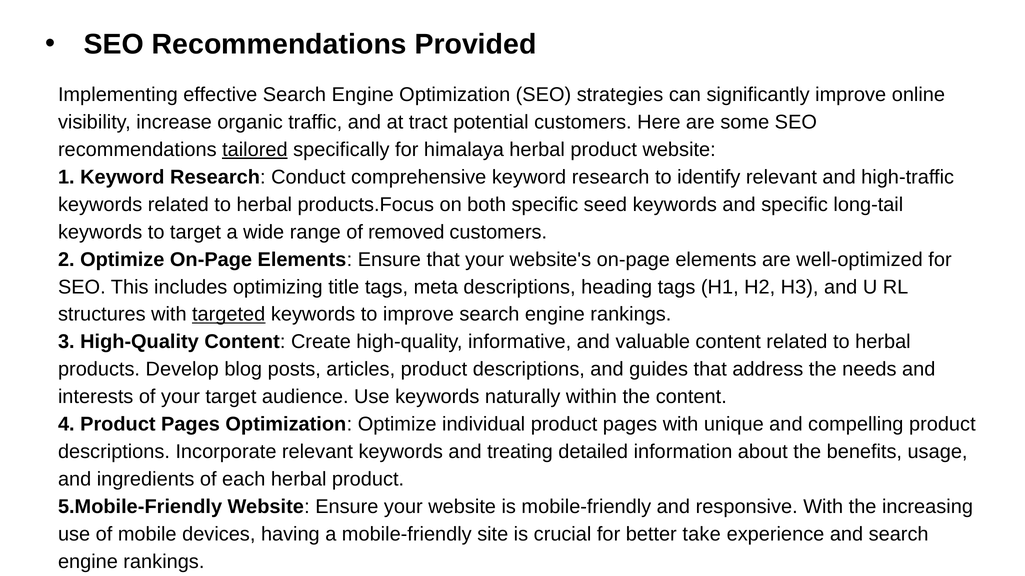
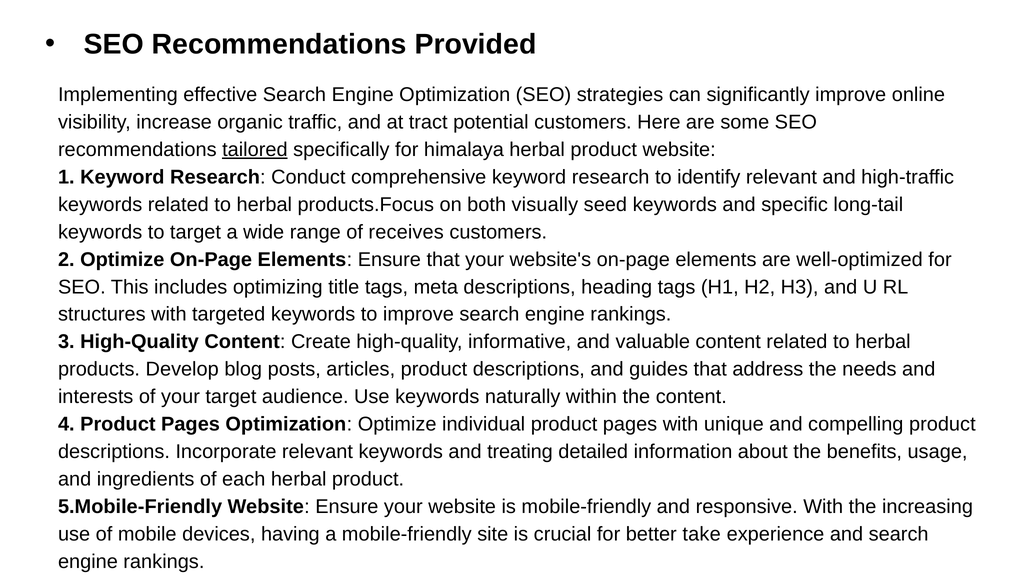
both specific: specific -> visually (545, 205)
removed: removed -> receives (406, 232)
targeted underline: present -> none (229, 315)
